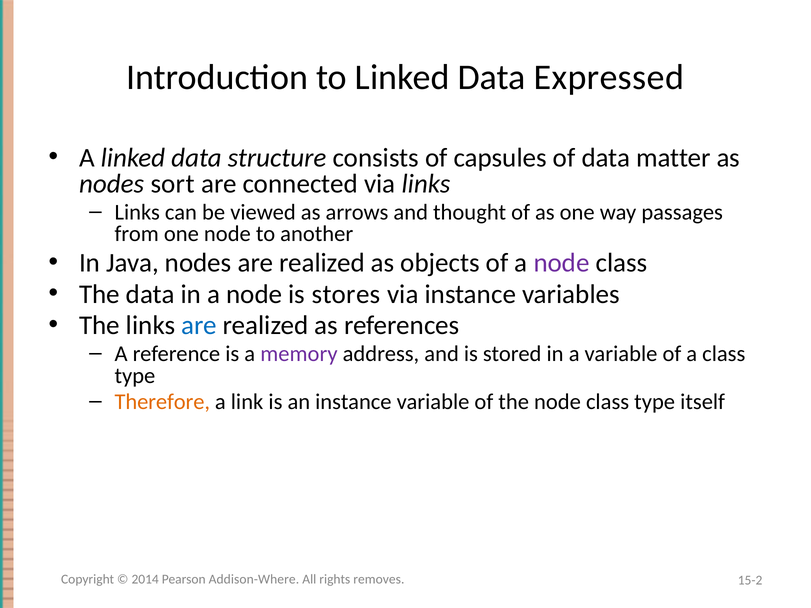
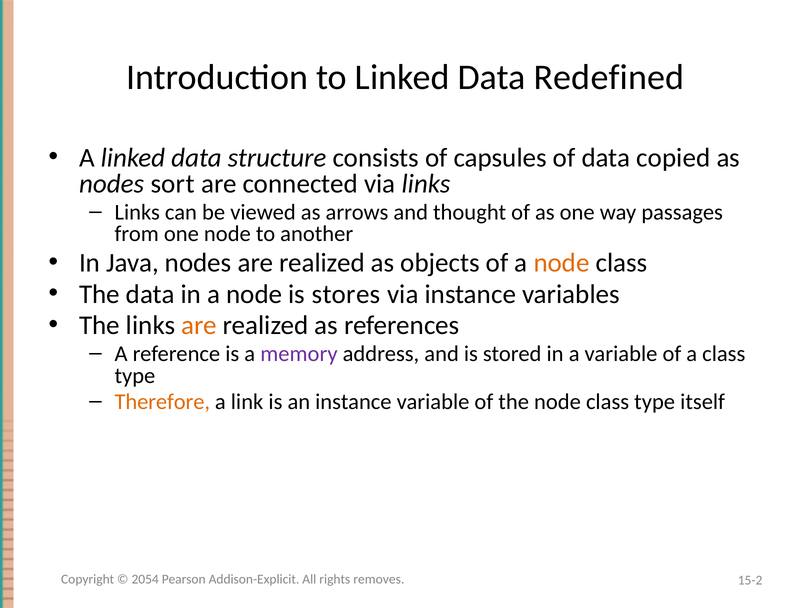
Expressed: Expressed -> Redefined (609, 78)
matter: matter -> copied (673, 158)
node colour: purple -> orange (562, 263)
are colour: blue -> orange (199, 326)
2014: 2014 -> 2054 (145, 579)
Addison-Where: Addison-Where -> Addison-Explicit (254, 579)
